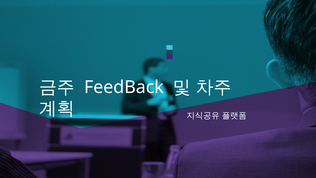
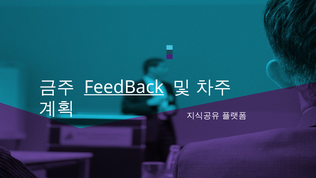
FeedBack underline: none -> present (124, 87)
